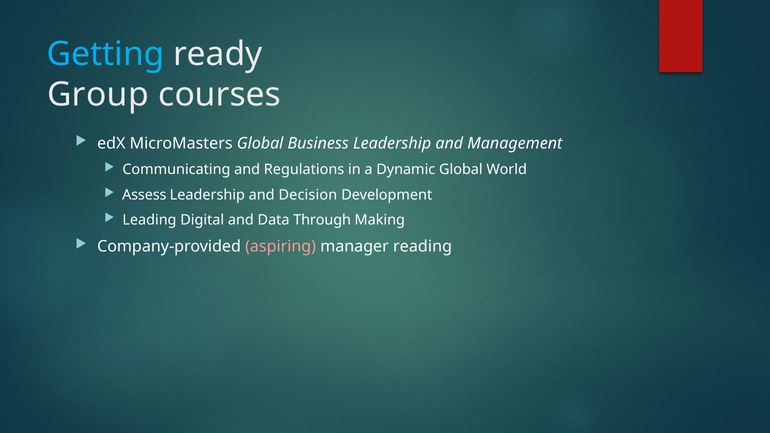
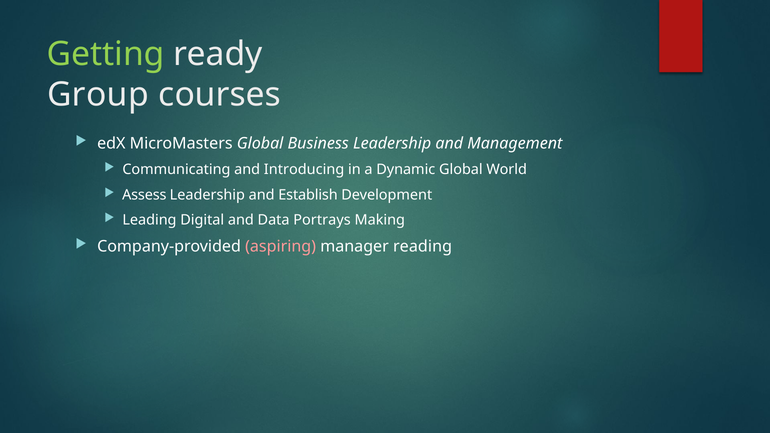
Getting colour: light blue -> light green (106, 54)
Regulations: Regulations -> Introducing (304, 170)
Decision: Decision -> Establish (308, 195)
Through: Through -> Portrays (322, 220)
